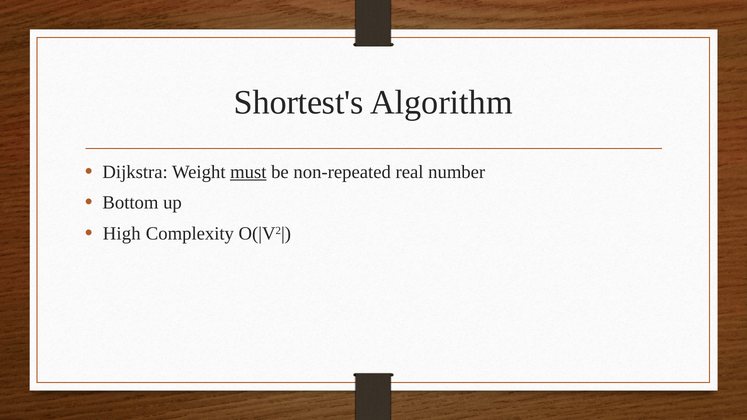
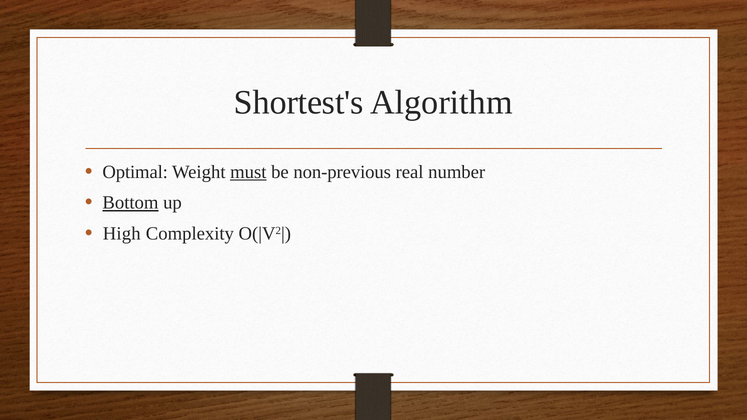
Dijkstra: Dijkstra -> Optimal (135, 172)
non-repeated: non-repeated -> non-previous (342, 172)
Bottom underline: none -> present (130, 203)
